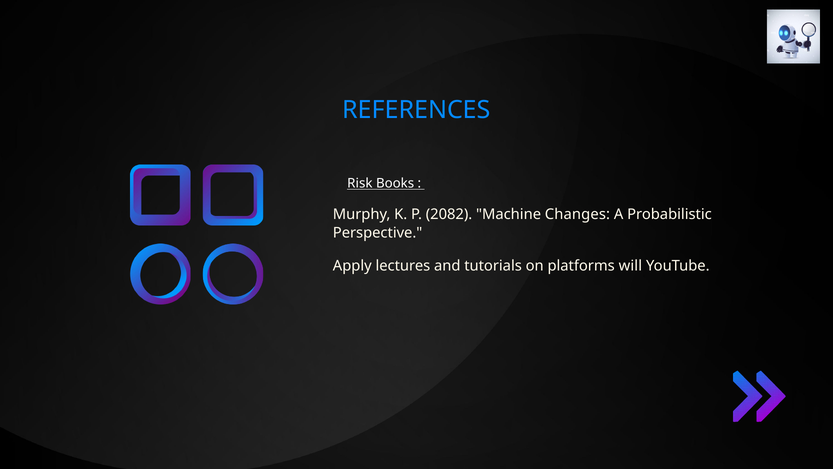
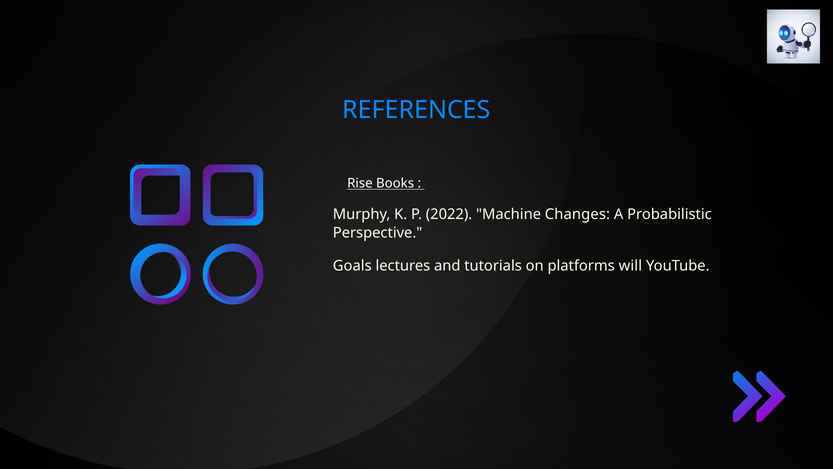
Risk: Risk -> Rise (360, 183)
2082: 2082 -> 2022 (449, 214)
Apply: Apply -> Goals (352, 265)
